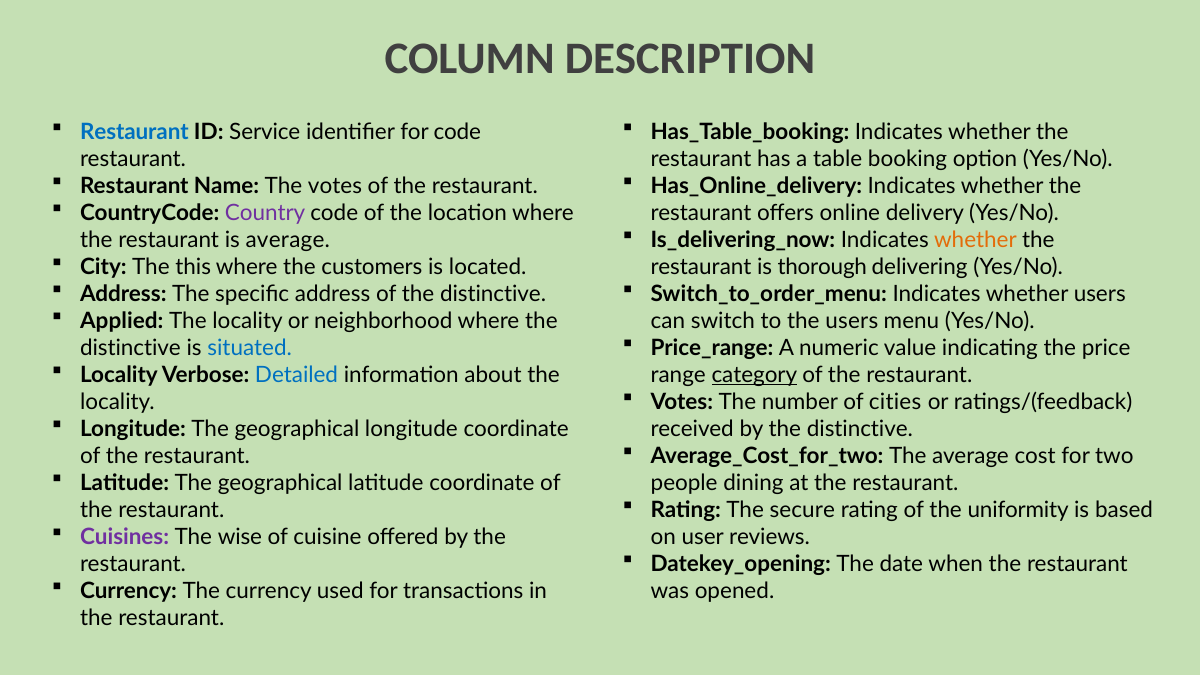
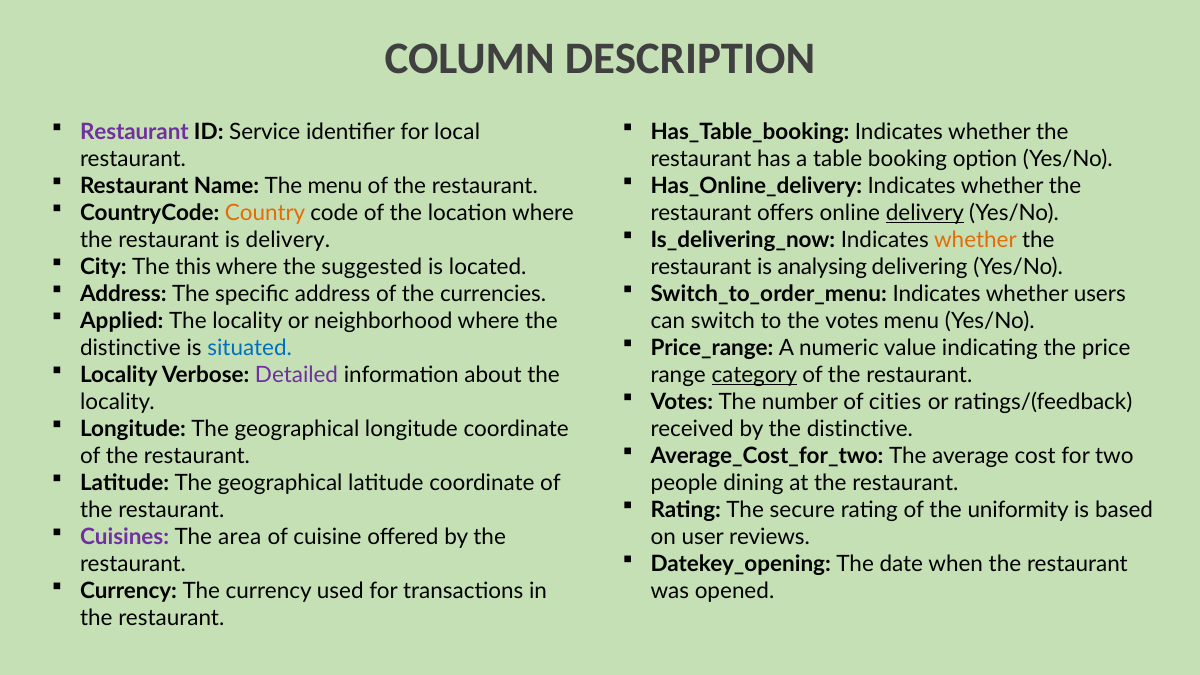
Restaurant colour: blue -> purple (134, 132)
for code: code -> local (457, 132)
The votes: votes -> menu (335, 186)
Country colour: purple -> orange (265, 213)
delivery underline: none -> present (925, 213)
is average: average -> delivery (288, 240)
customers: customers -> suggested (372, 267)
thorough: thorough -> analysing (822, 267)
of the distinctive: distinctive -> currencies (493, 294)
the users: users -> votes (852, 321)
Detailed colour: blue -> purple (297, 375)
wise: wise -> area (240, 537)
